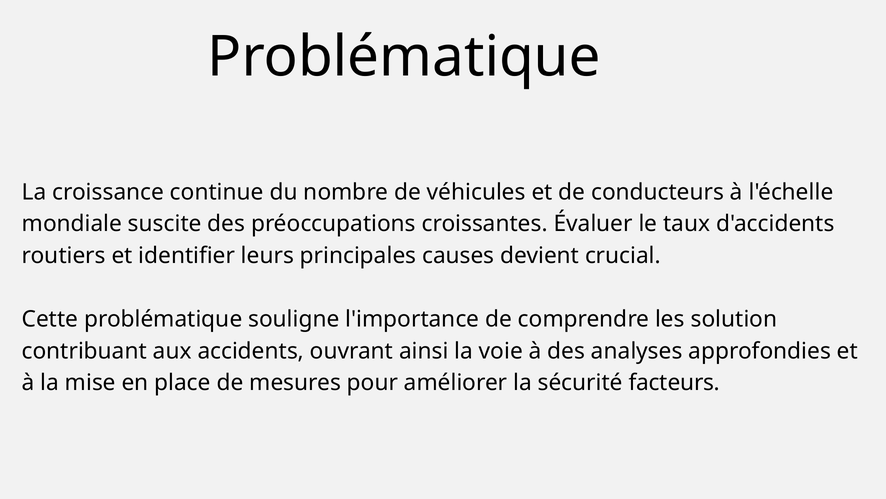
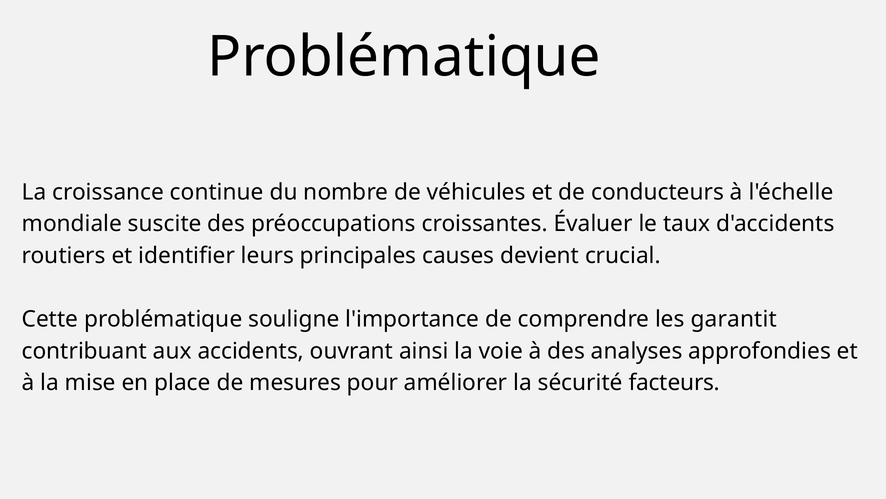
solution: solution -> garantit (734, 319)
